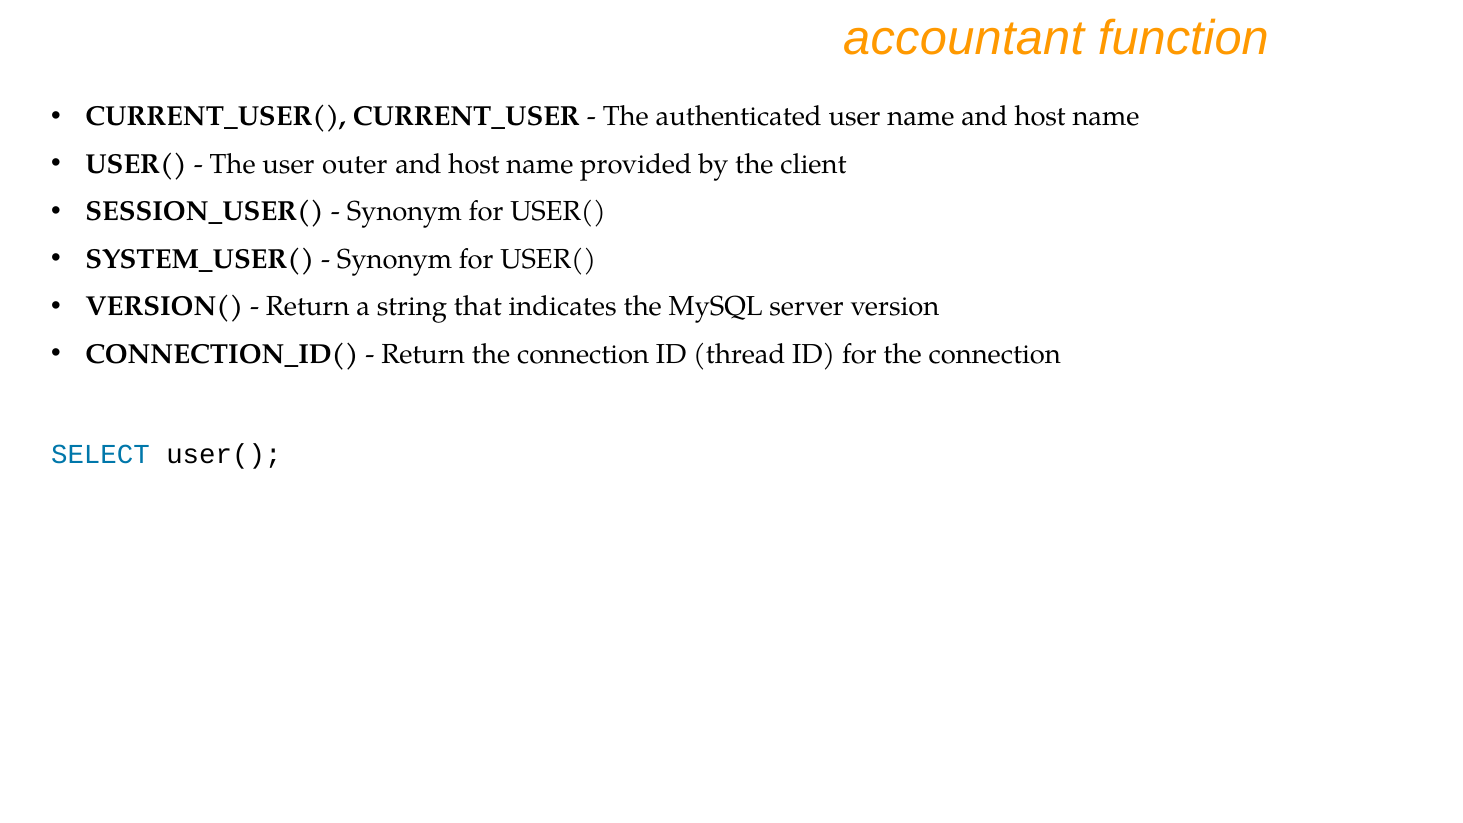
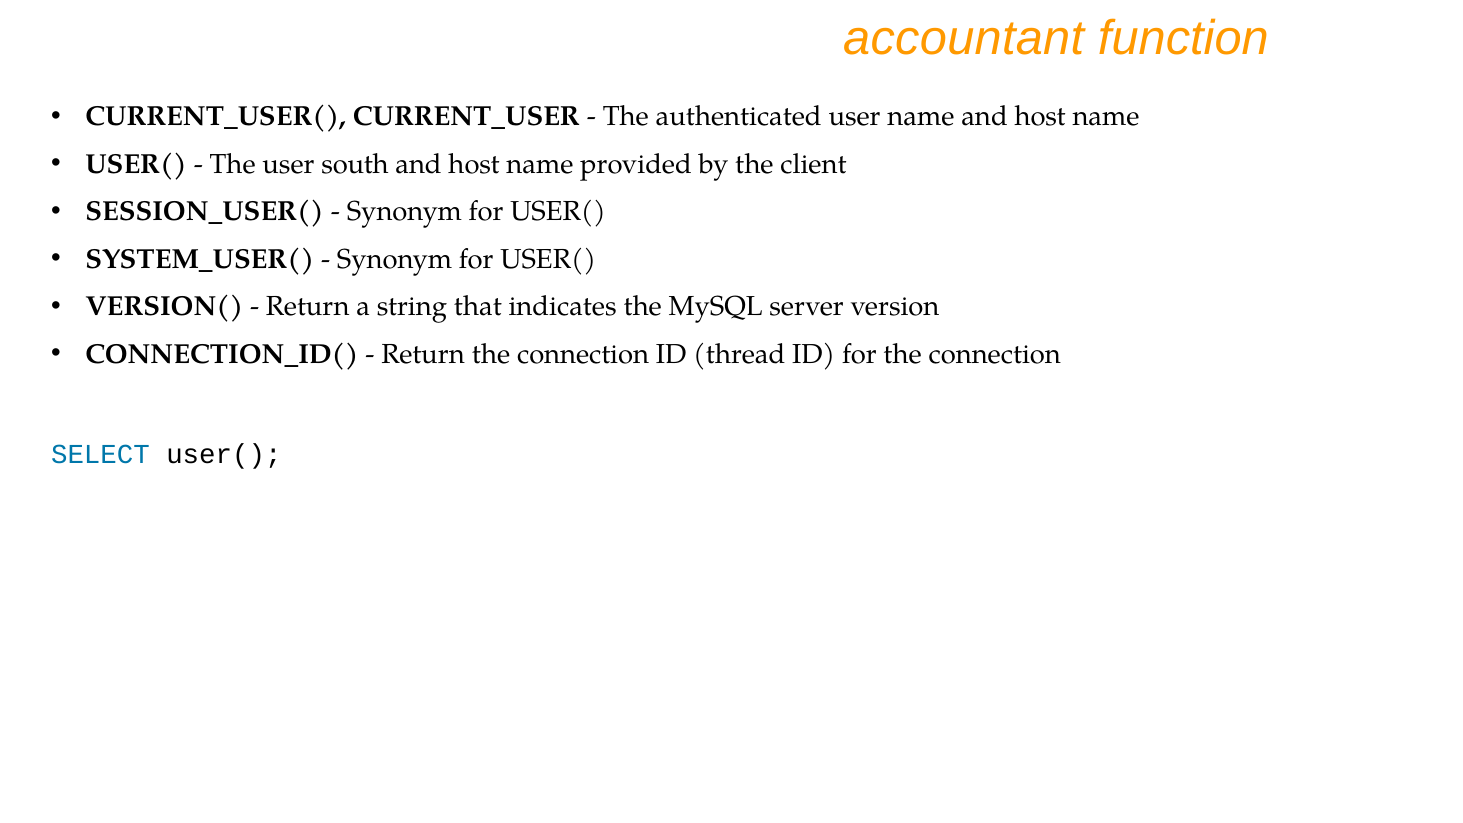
outer: outer -> south (355, 164)
